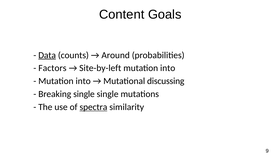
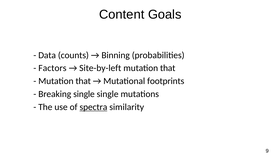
Data underline: present -> none (47, 55)
Around: Around -> Binning (116, 55)
into: into -> that (168, 68)
into: into -> that (83, 81)
discussing: discussing -> footprints (166, 81)
